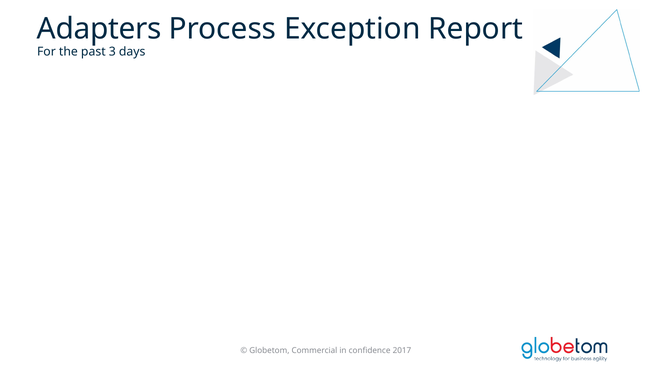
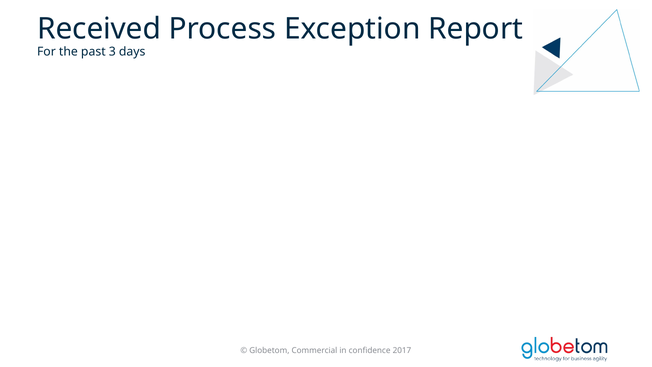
Adapters: Adapters -> Received (99, 29)
